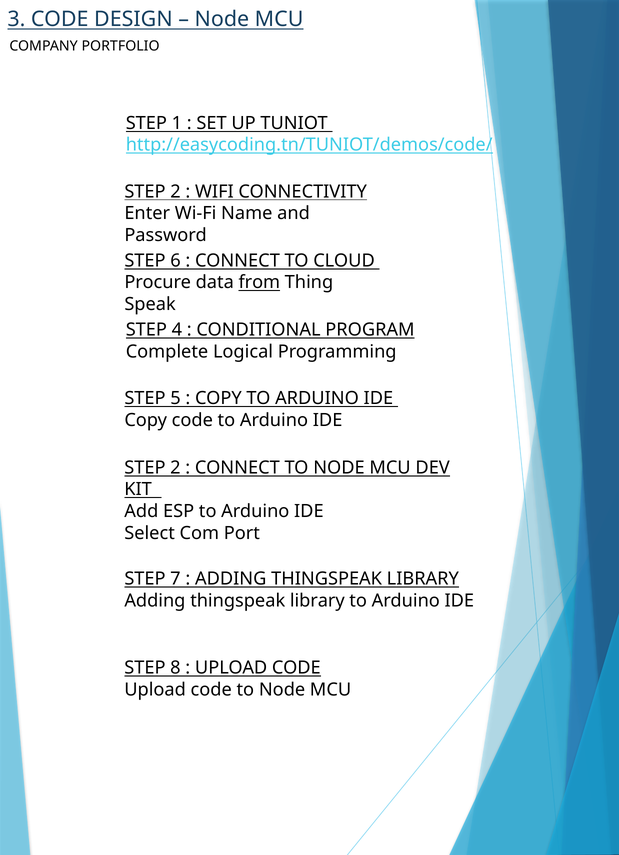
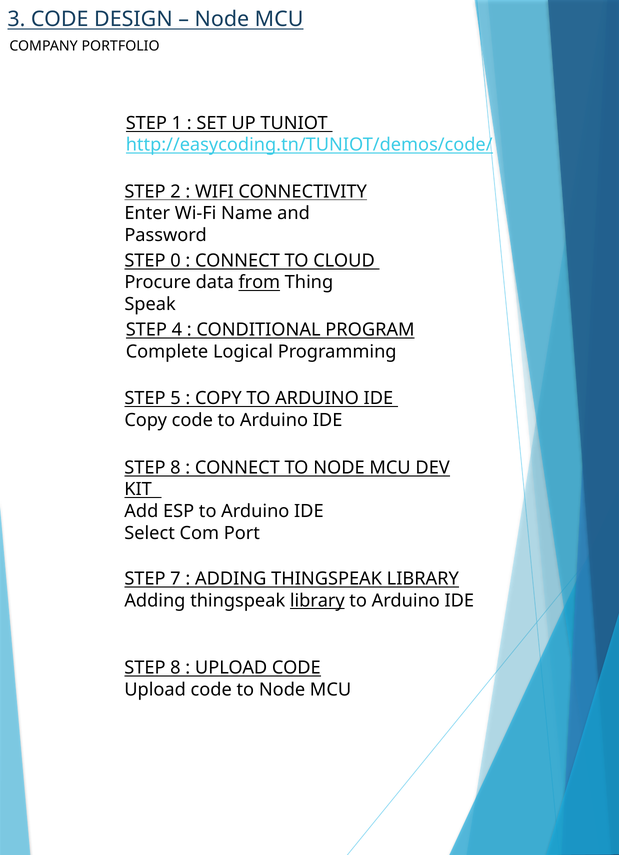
6: 6 -> 0 (175, 261)
2: 2 -> 8 (175, 468)
library underline: none -> present (317, 601)
